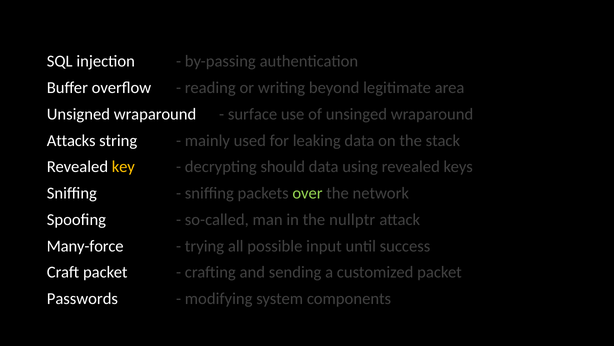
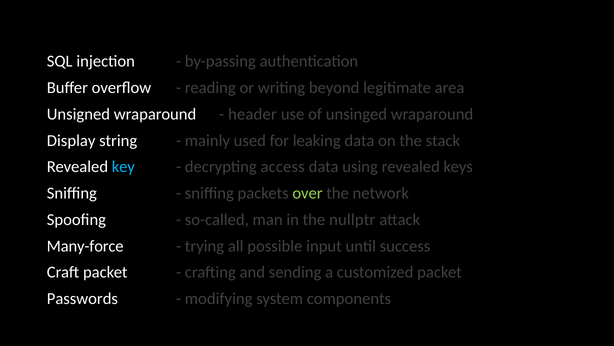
surface: surface -> header (252, 114)
Attacks: Attacks -> Display (71, 140)
key colour: yellow -> light blue (123, 167)
should: should -> access (283, 167)
